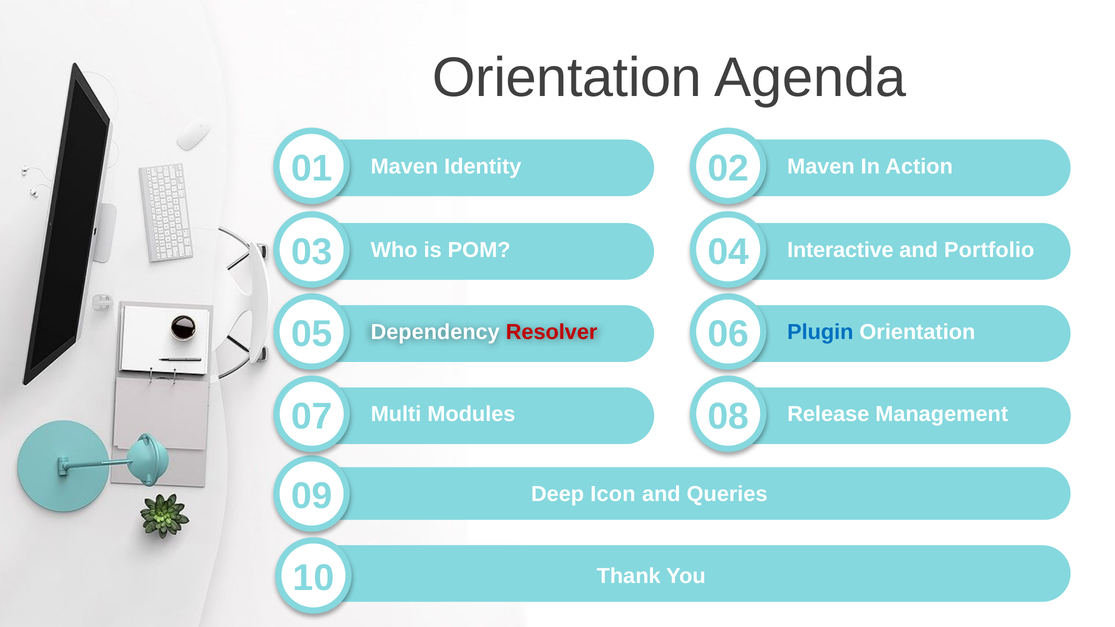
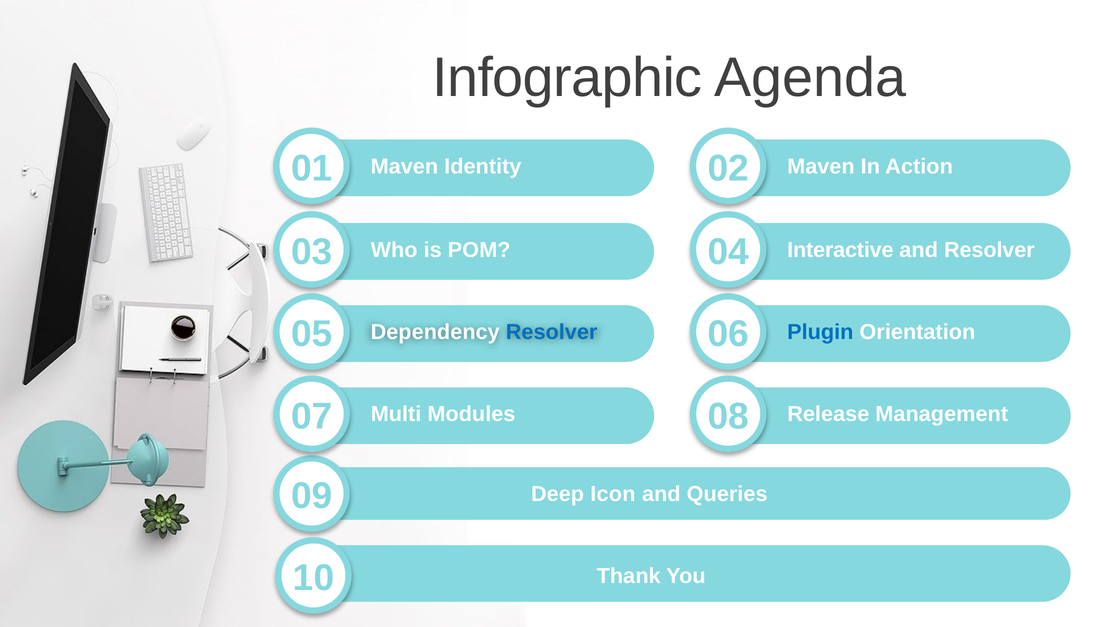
Orientation: Orientation -> Infographic (567, 78)
and Portfolio: Portfolio -> Resolver (989, 250)
Resolver colour: red -> blue (552, 332)
